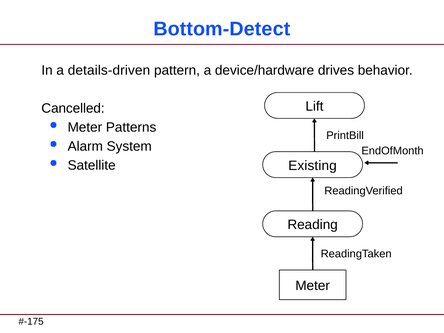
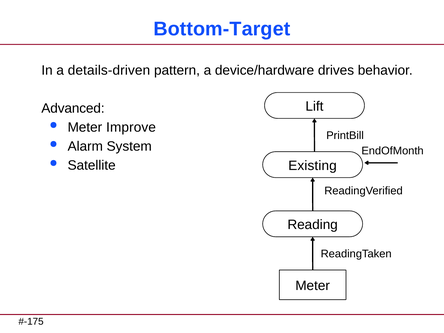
Bottom-Detect: Bottom-Detect -> Bottom-Target (222, 29)
Cancelled: Cancelled -> Advanced (73, 108)
Patterns: Patterns -> Improve (131, 127)
